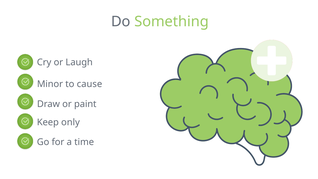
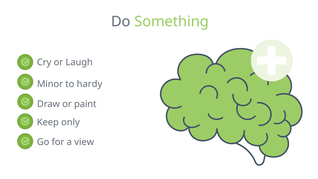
cause: cause -> hardy (89, 84)
time: time -> view (84, 142)
